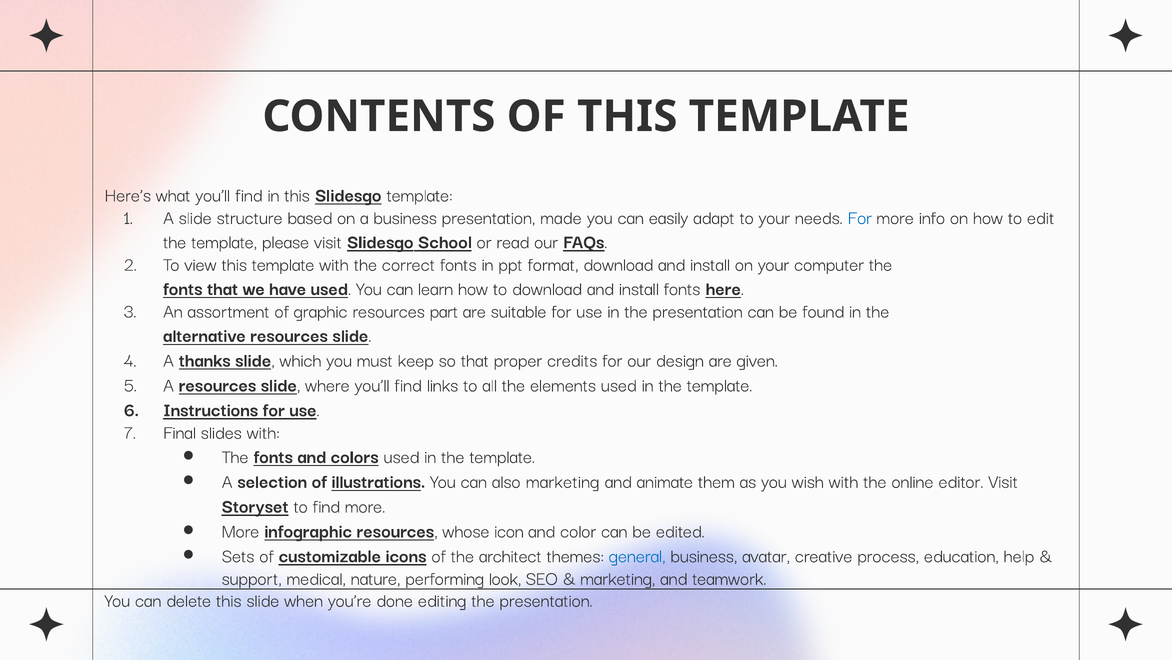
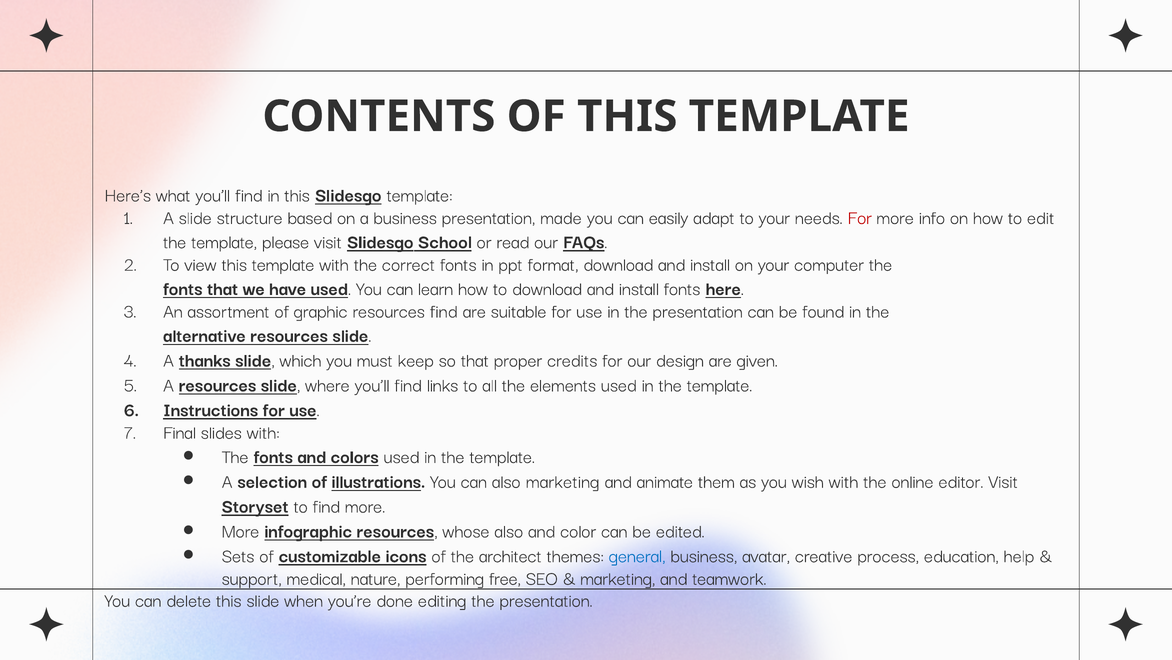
For colour: blue -> red (860, 217)
resources part: part -> find (444, 310)
whose icon: icon -> also (509, 530)
look: look -> free (505, 577)
